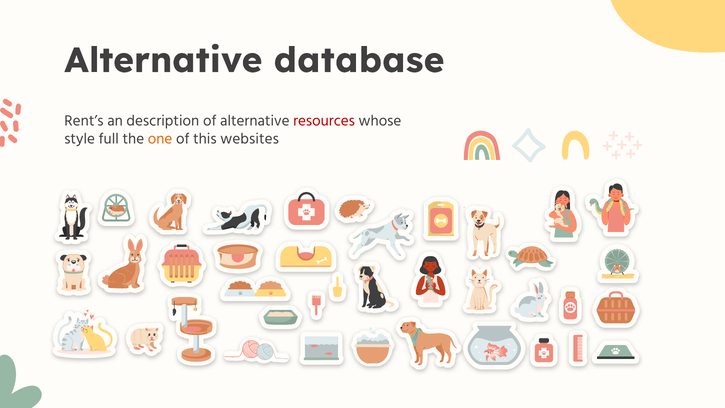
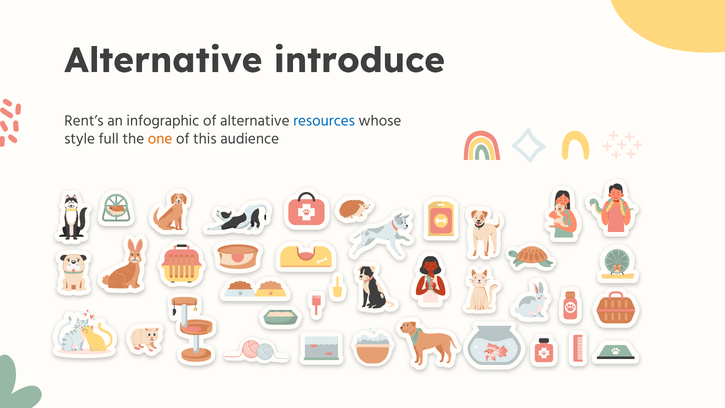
database: database -> introduce (359, 60)
description: description -> infographic (163, 121)
resources colour: red -> blue (324, 121)
websites: websites -> audience (250, 139)
